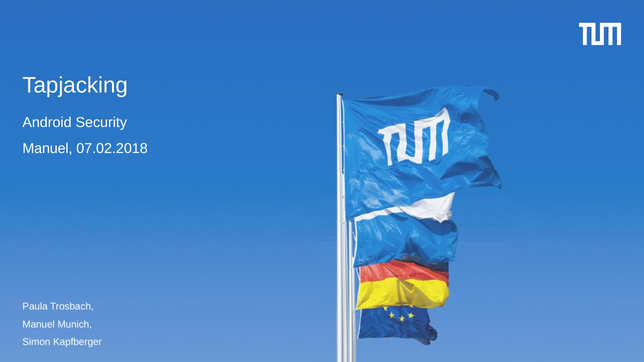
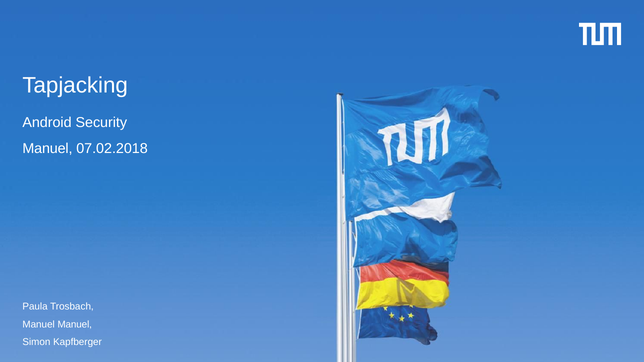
Manuel Munich: Munich -> Manuel (75, 325)
